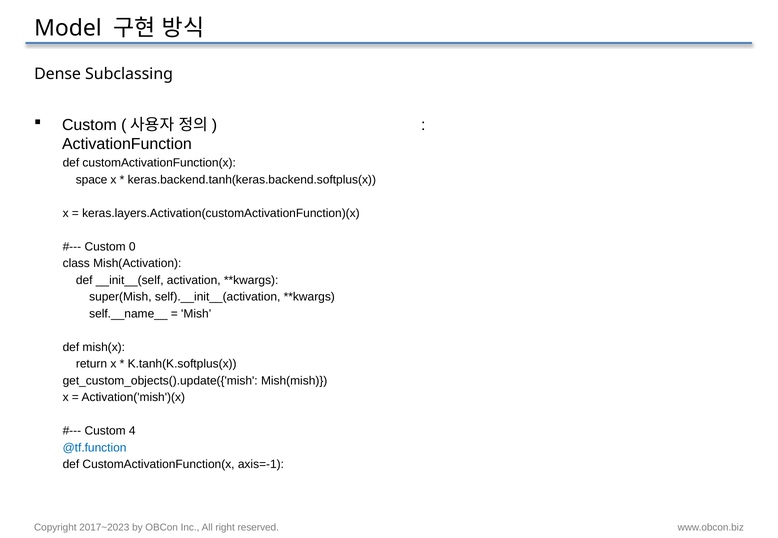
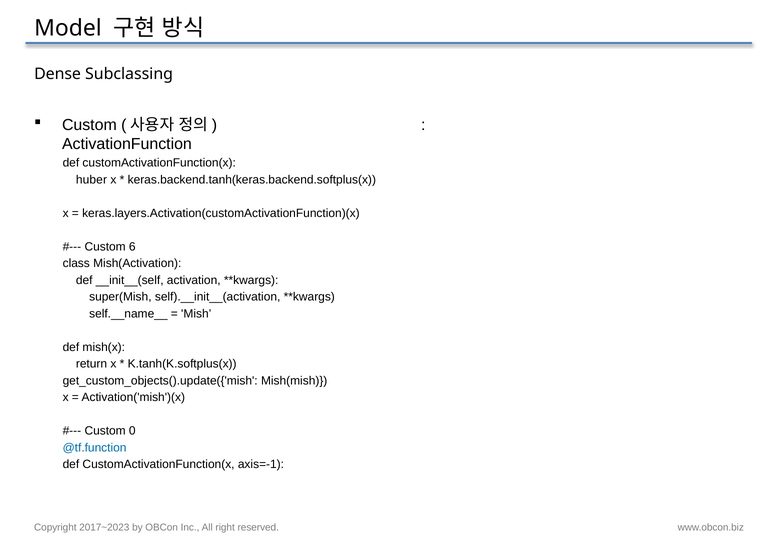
space: space -> huber (91, 180)
0: 0 -> 6 (132, 247)
4: 4 -> 0 (132, 431)
